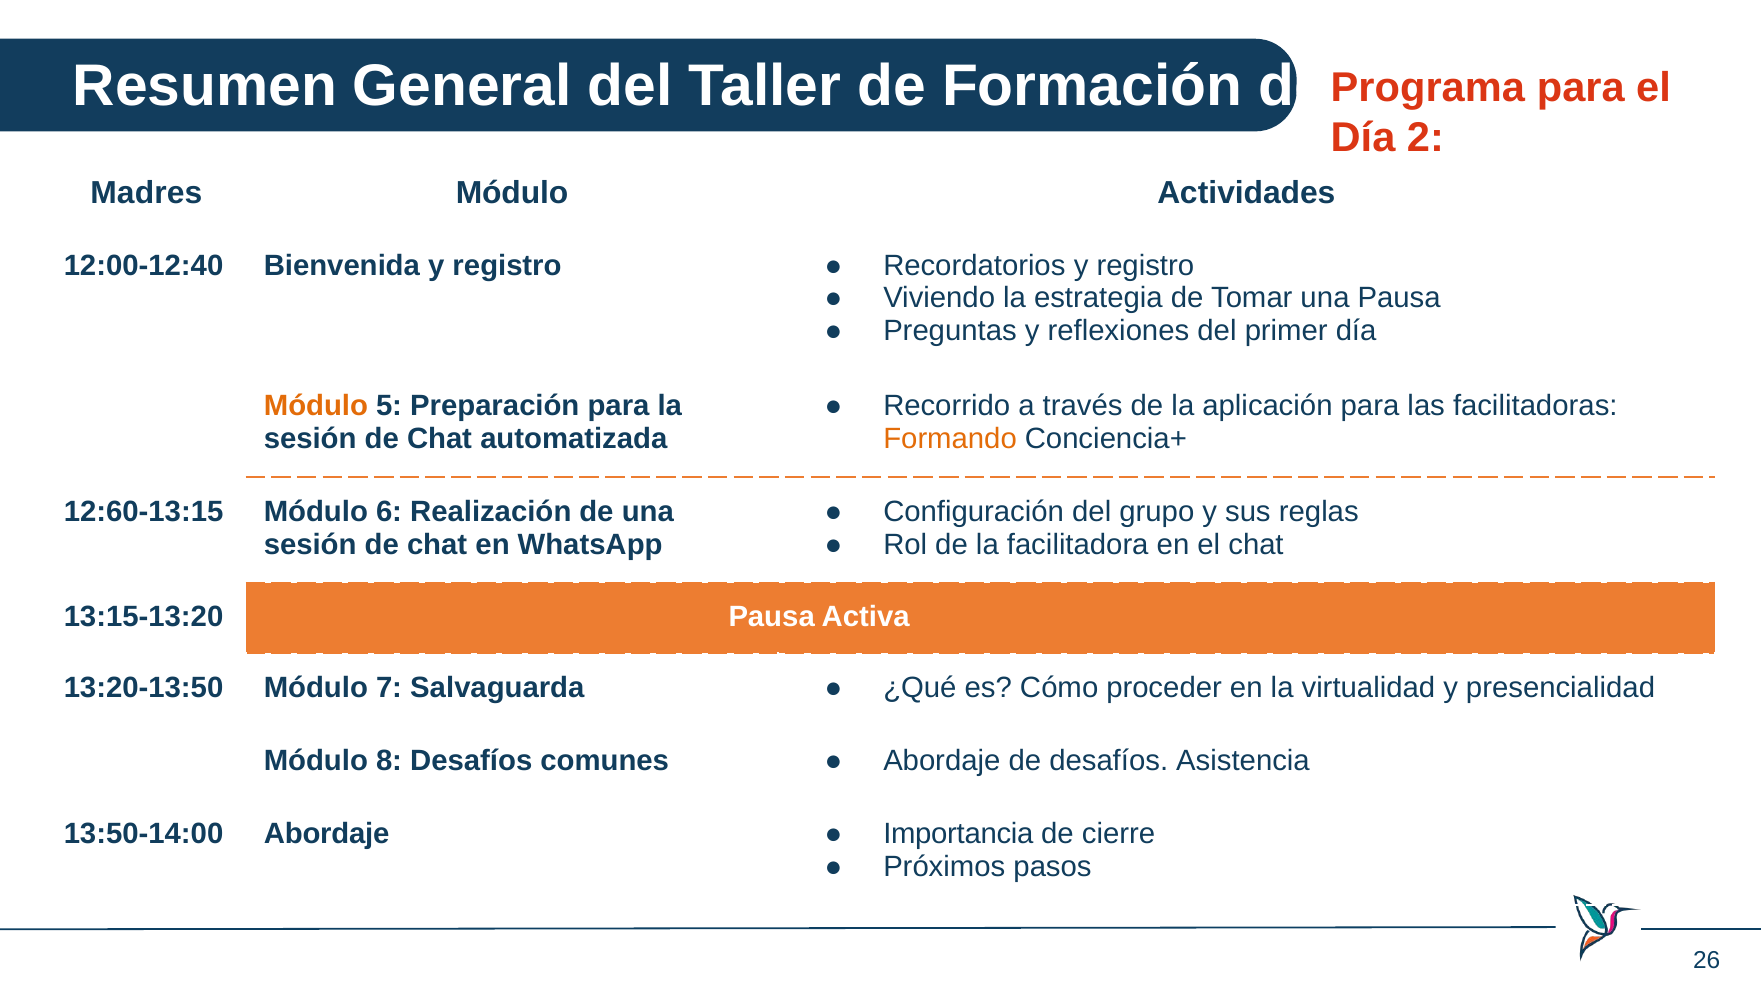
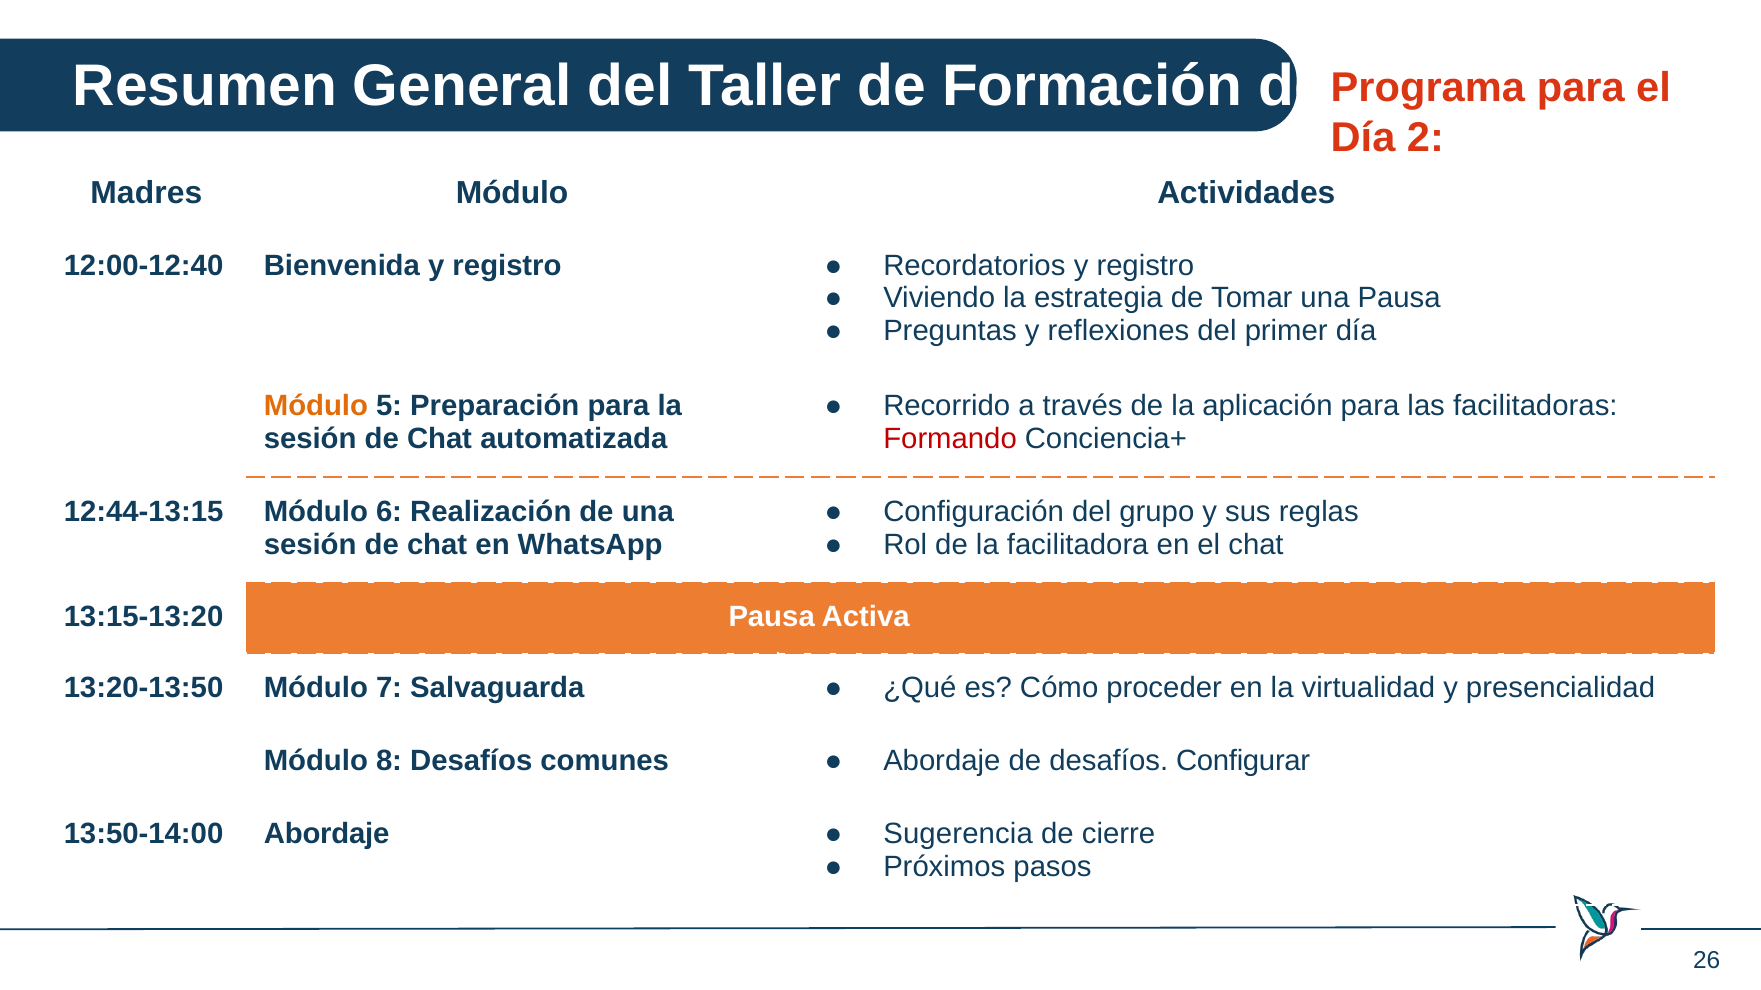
Formando colour: orange -> red (950, 439)
12:60-13:15: 12:60-13:15 -> 12:44-13:15 (144, 512)
Asistencia: Asistencia -> Configurar (1243, 761)
Importancia: Importancia -> Sugerencia (958, 835)
